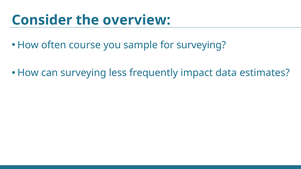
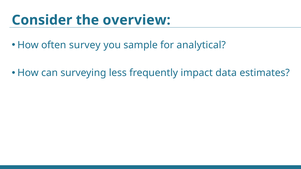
course: course -> survey (85, 45)
for surveying: surveying -> analytical (201, 45)
